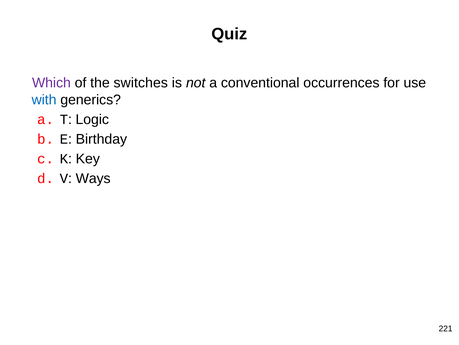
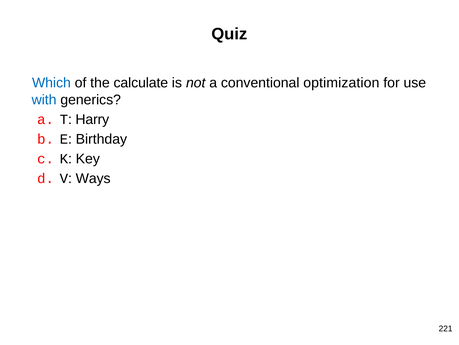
Which colour: purple -> blue (51, 83)
switches: switches -> calculate (141, 83)
occurrences: occurrences -> optimization (341, 83)
Logic: Logic -> Harry (92, 119)
